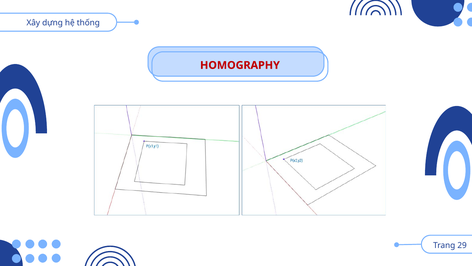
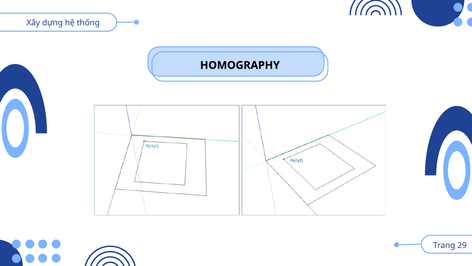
HOMOGRAPHY colour: red -> black (240, 65)
